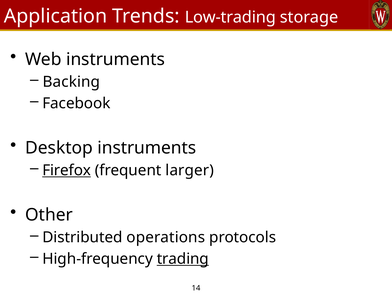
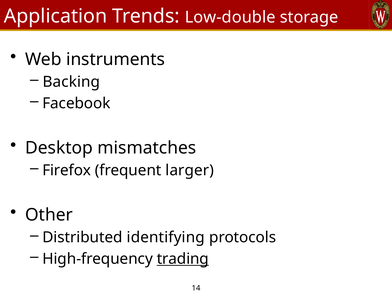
Low-trading: Low-trading -> Low-double (230, 17)
Desktop instruments: instruments -> mismatches (147, 148)
Firefox underline: present -> none (67, 170)
operations: operations -> identifying (166, 237)
